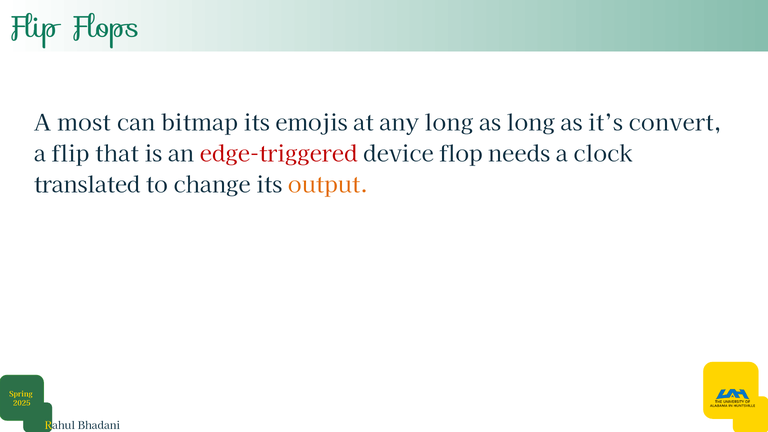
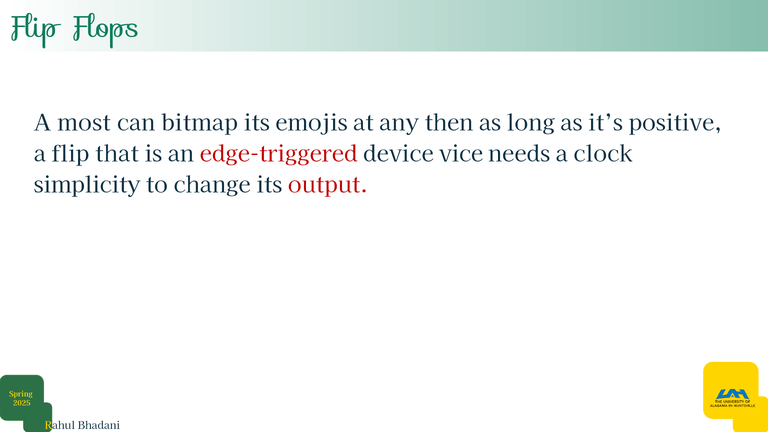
any long: long -> then (449, 123)
convert: convert -> positive (675, 123)
flop: flop -> vice (461, 154)
translated: translated -> simplicity (87, 185)
output colour: orange -> red (328, 185)
